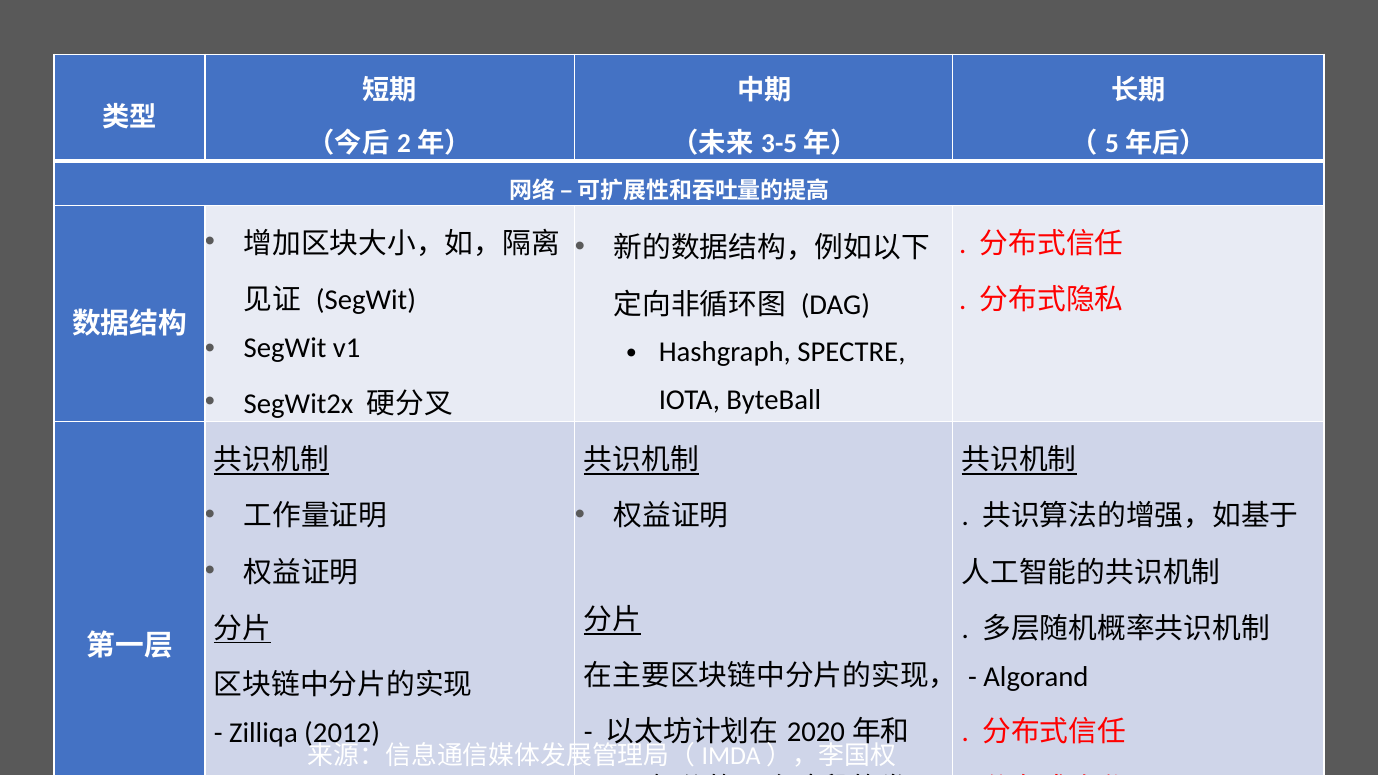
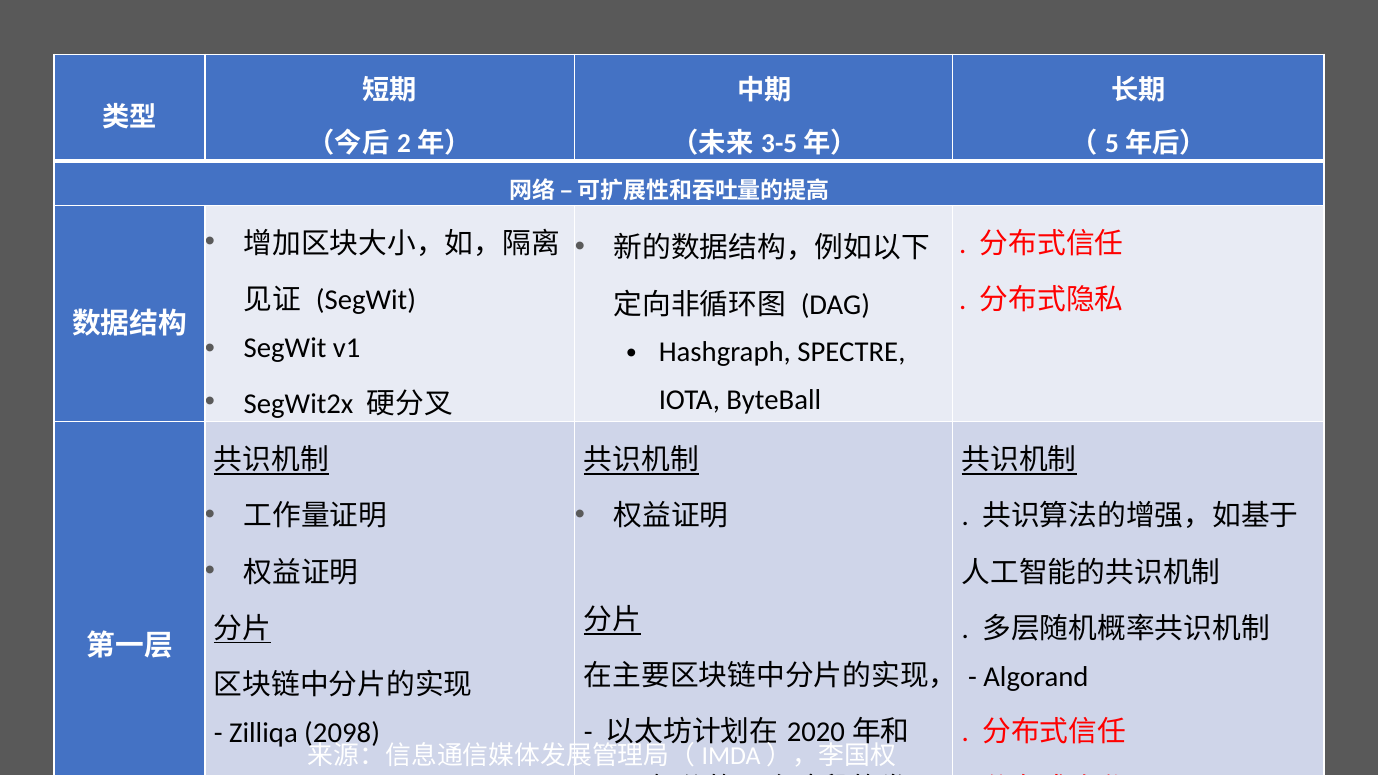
2012: 2012 -> 2098 (342, 733)
